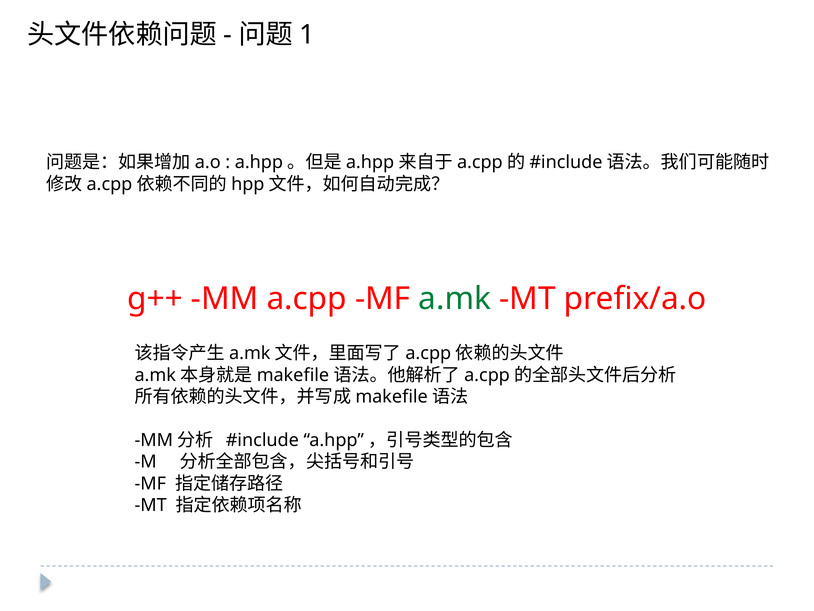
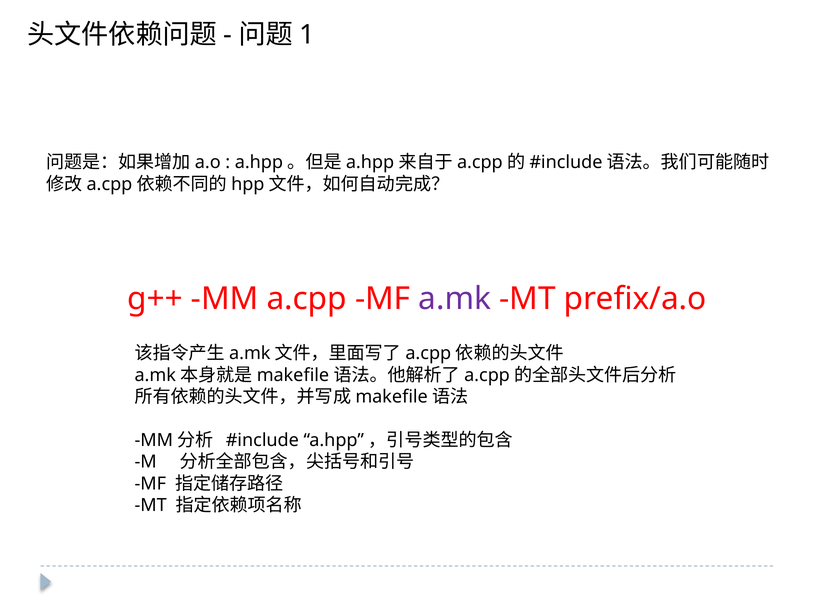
a.mk colour: green -> purple (455, 299)
